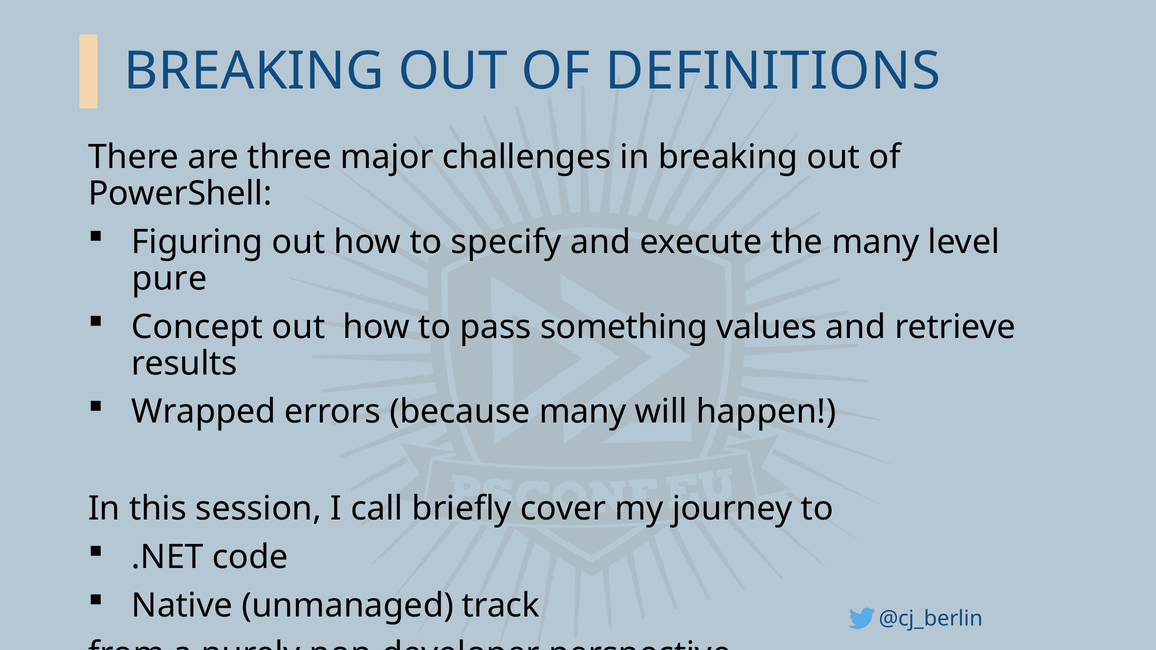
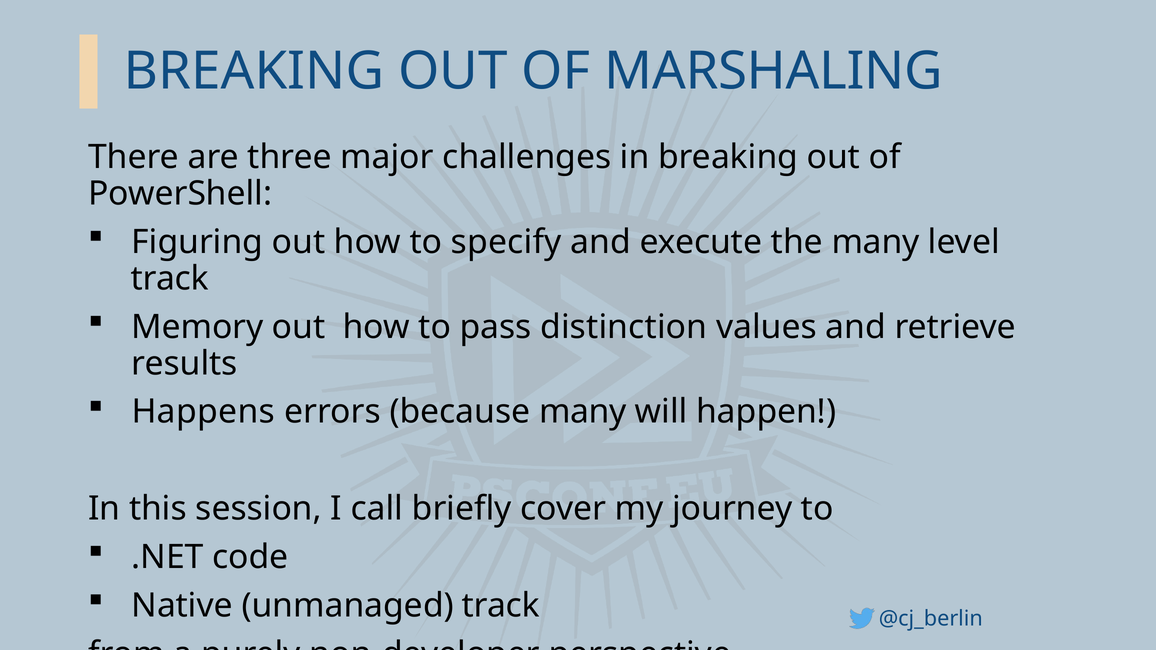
DEFINITIONS: DEFINITIONS -> MARSHALING (774, 71)
pure: pure -> track (170, 279)
Concept: Concept -> Memory (197, 327)
something: something -> distinction (624, 327)
Wrapped: Wrapped -> Happens (203, 412)
